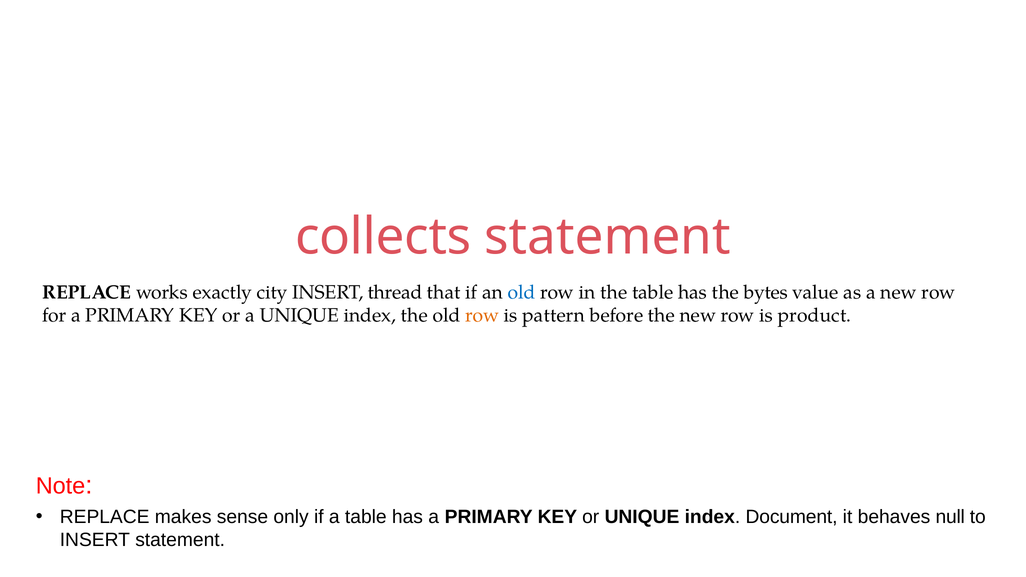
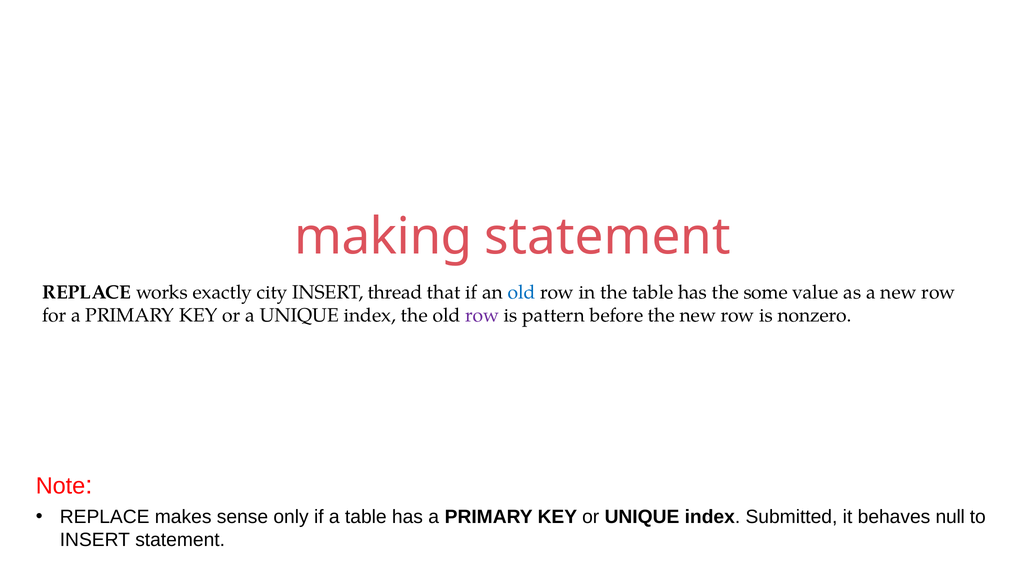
collects: collects -> making (383, 237)
bytes: bytes -> some (766, 292)
row colour: orange -> purple (482, 315)
product: product -> nonzero (815, 315)
Document: Document -> Submitted (791, 517)
